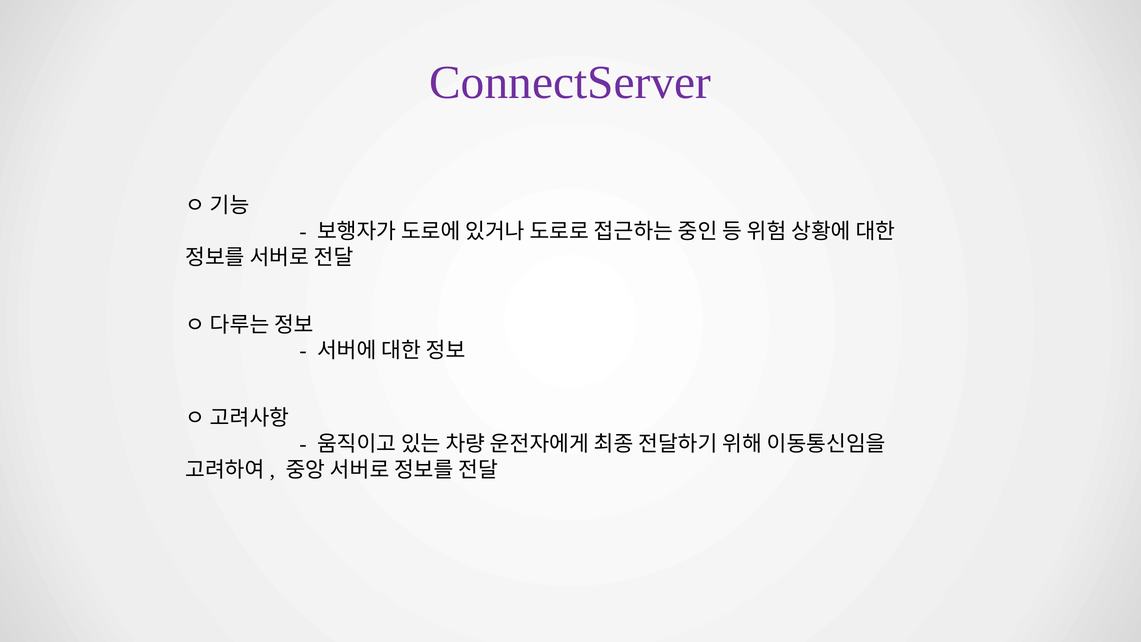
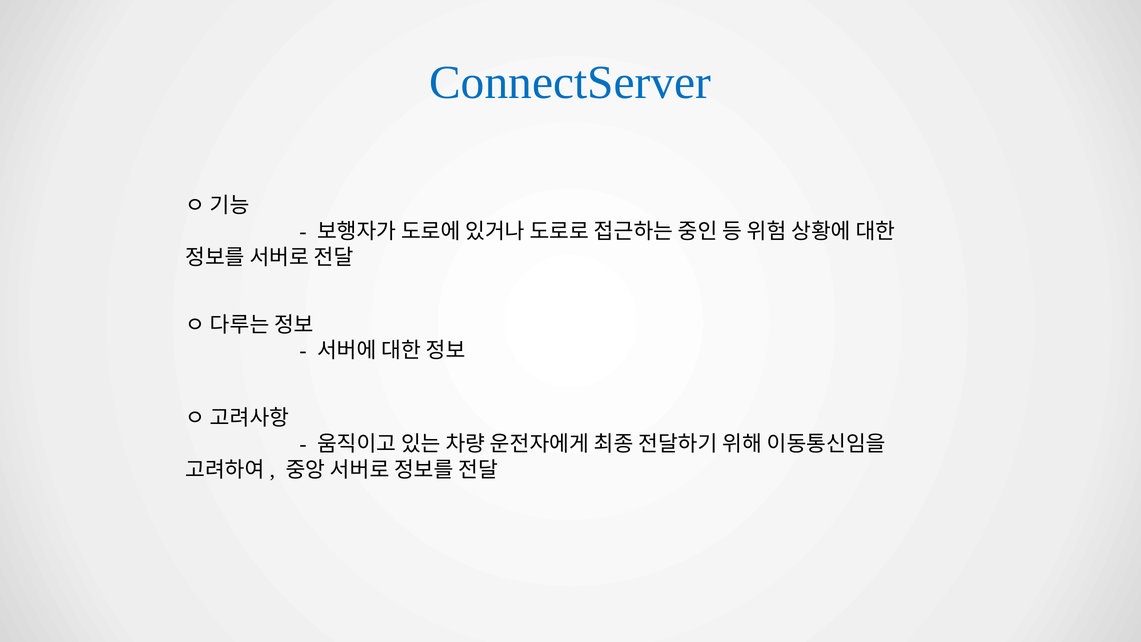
ConnectServer colour: purple -> blue (570, 82)
